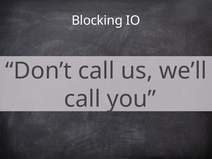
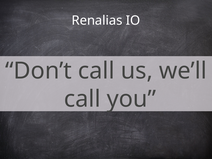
Blocking: Blocking -> Renalias (97, 21)
